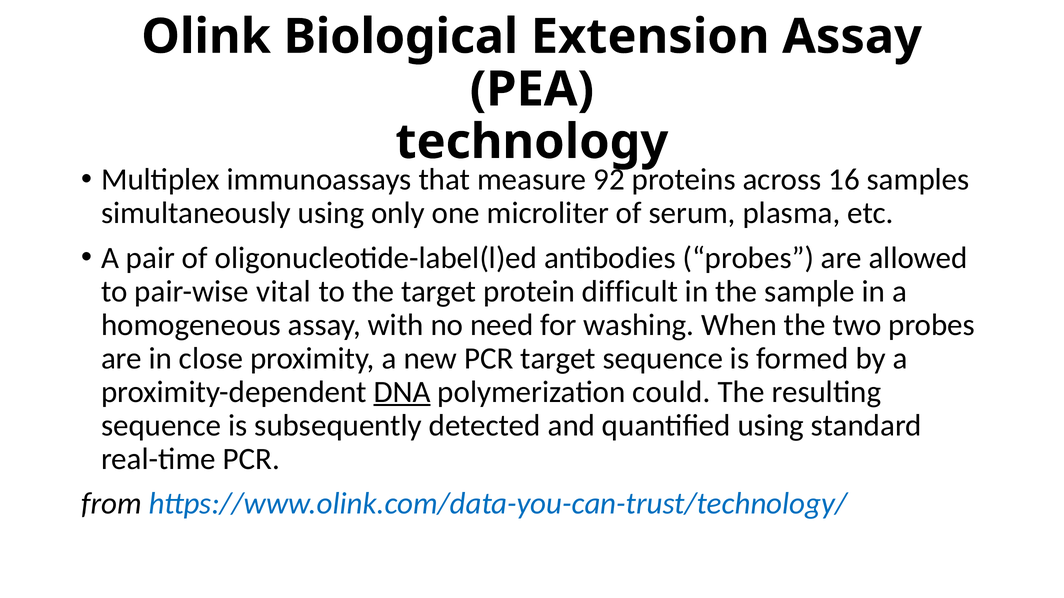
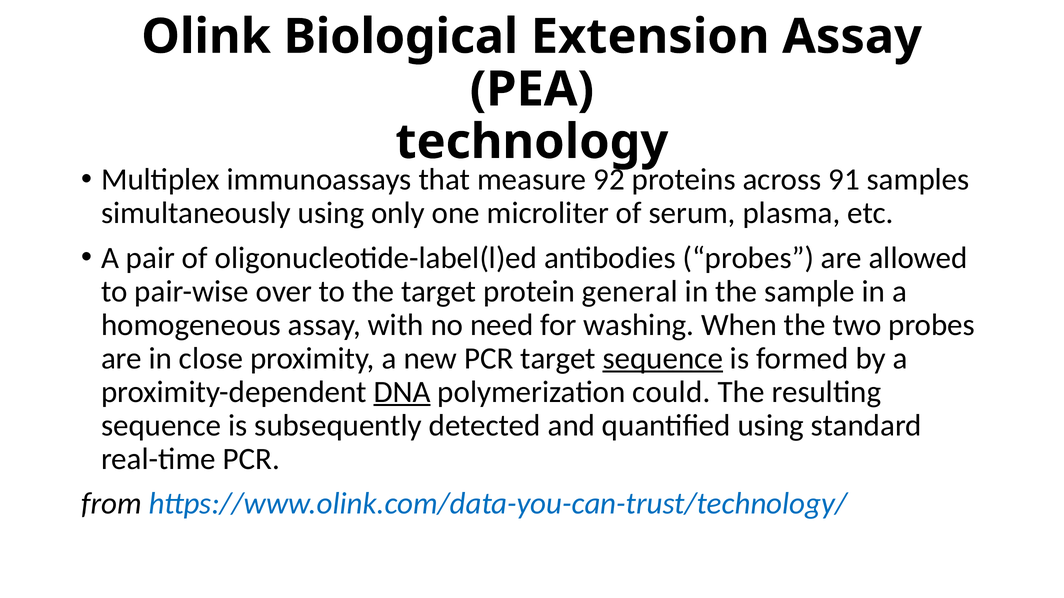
16: 16 -> 91 (844, 180)
vital: vital -> over (284, 292)
difficult: difficult -> general (630, 292)
sequence underline: none -> present (663, 359)
